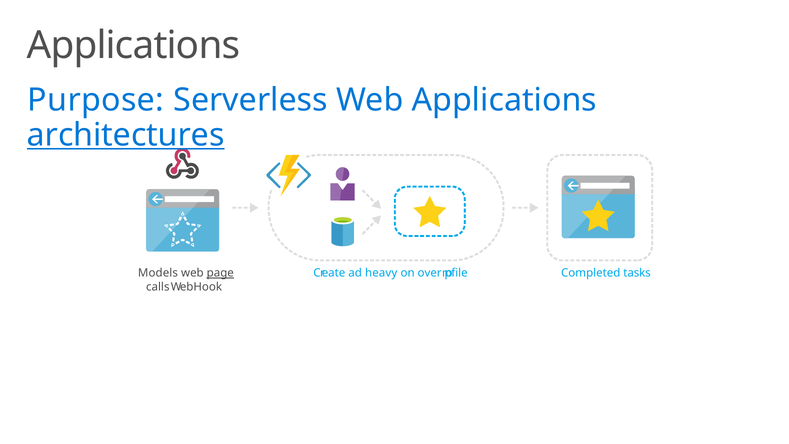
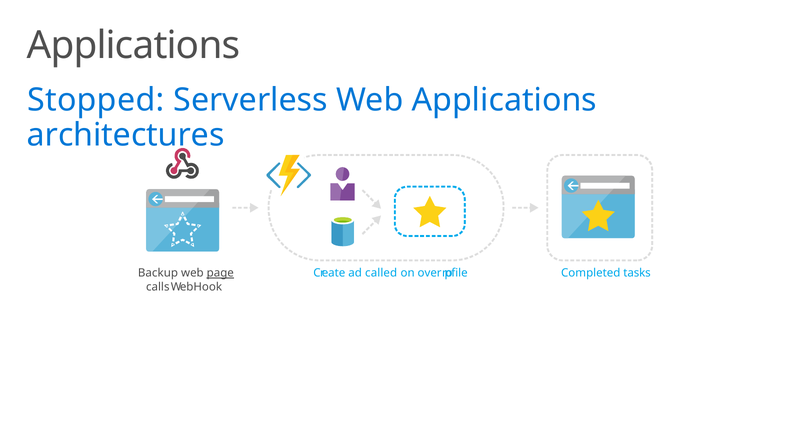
Purpose: Purpose -> Stopped (96, 100)
architectures underline: present -> none (126, 135)
Models: Models -> Backup (158, 273)
heavy: heavy -> called (381, 273)
